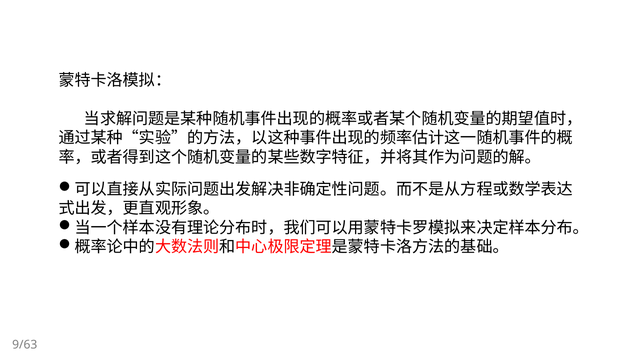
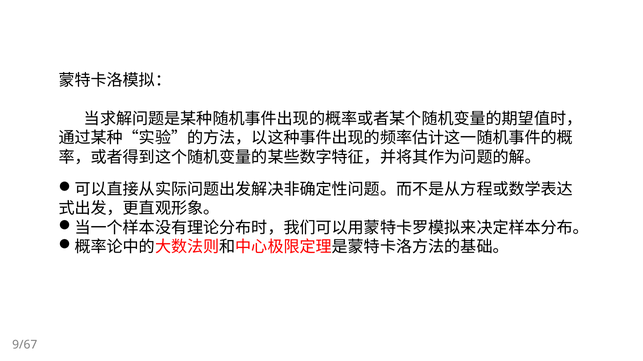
9/63: 9/63 -> 9/67 (25, 346)
